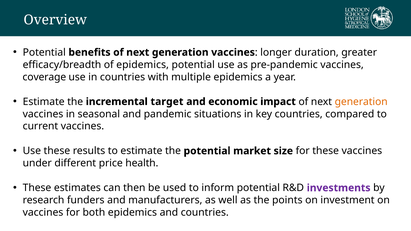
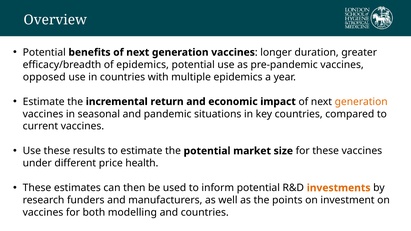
coverage: coverage -> opposed (44, 77)
target: target -> return (167, 102)
investments colour: purple -> orange (339, 188)
both epidemics: epidemics -> modelling (132, 213)
